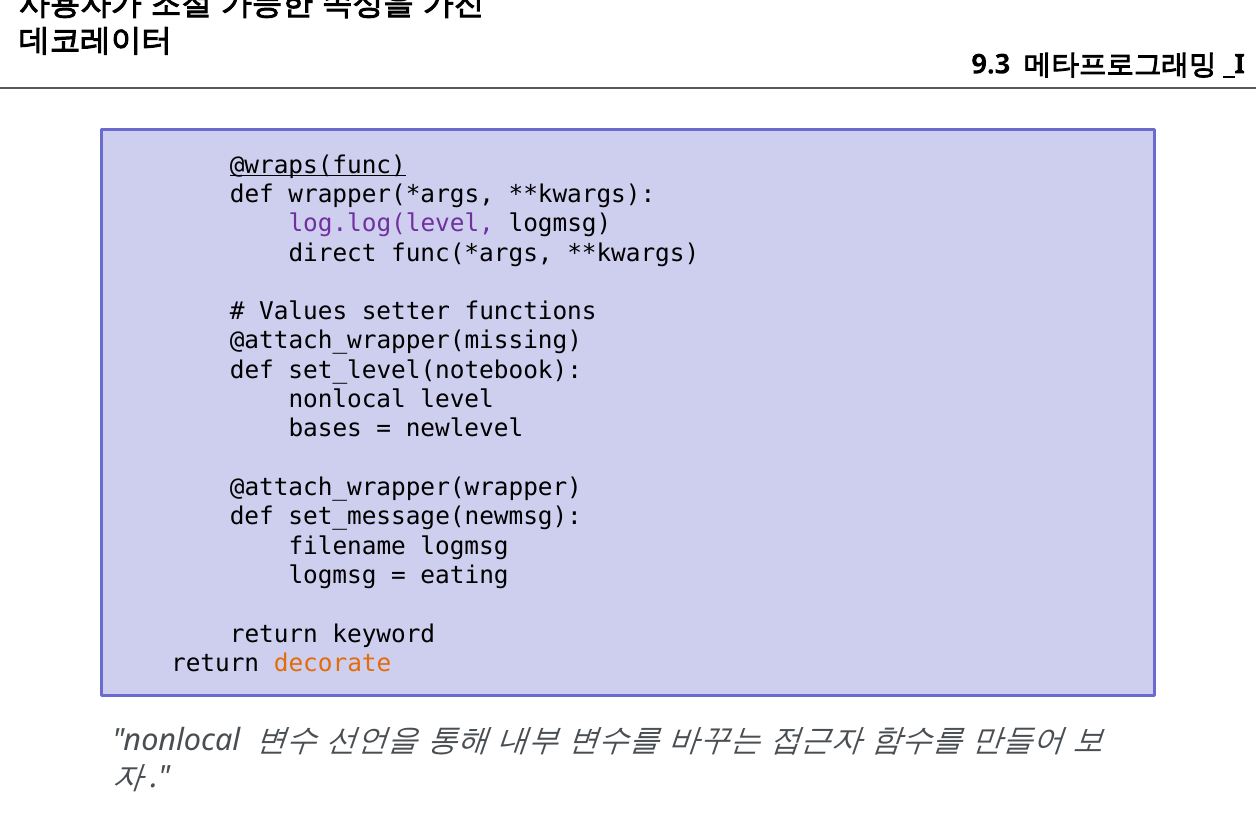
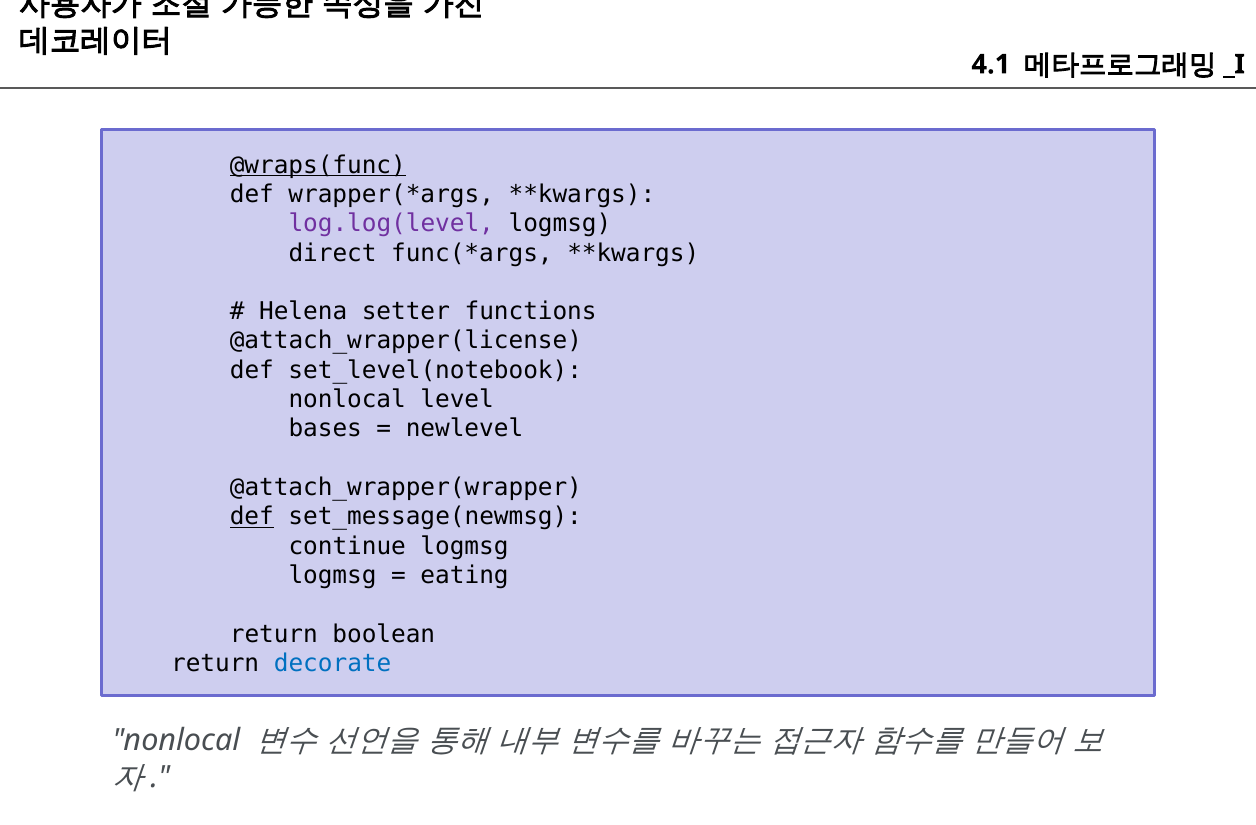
9.3: 9.3 -> 4.1 (991, 64)
Values: Values -> Helena (303, 312)
@attach_wrapper(missing: @attach_wrapper(missing -> @attach_wrapper(license (406, 341)
def underline: none -> present (252, 517)
filename: filename -> continue (347, 546)
keyword: keyword -> boolean (384, 634)
decorate colour: orange -> blue (333, 663)
